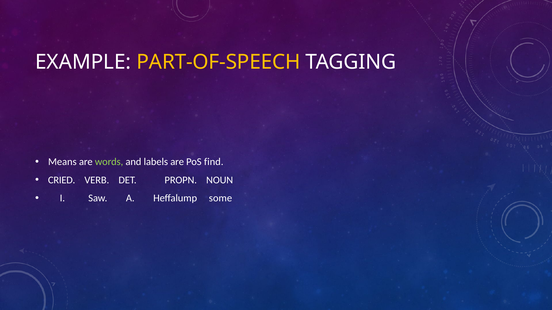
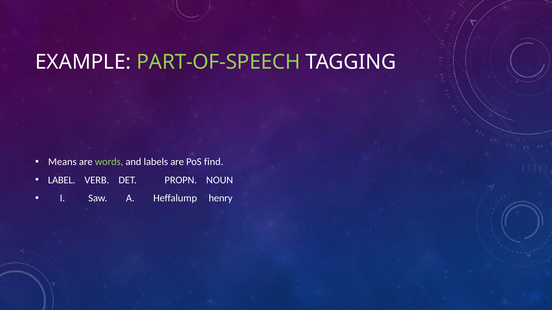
PART-OF-SPEECH colour: yellow -> light green (218, 62)
CRIED: CRIED -> LABEL (62, 180)
some: some -> henry (221, 198)
